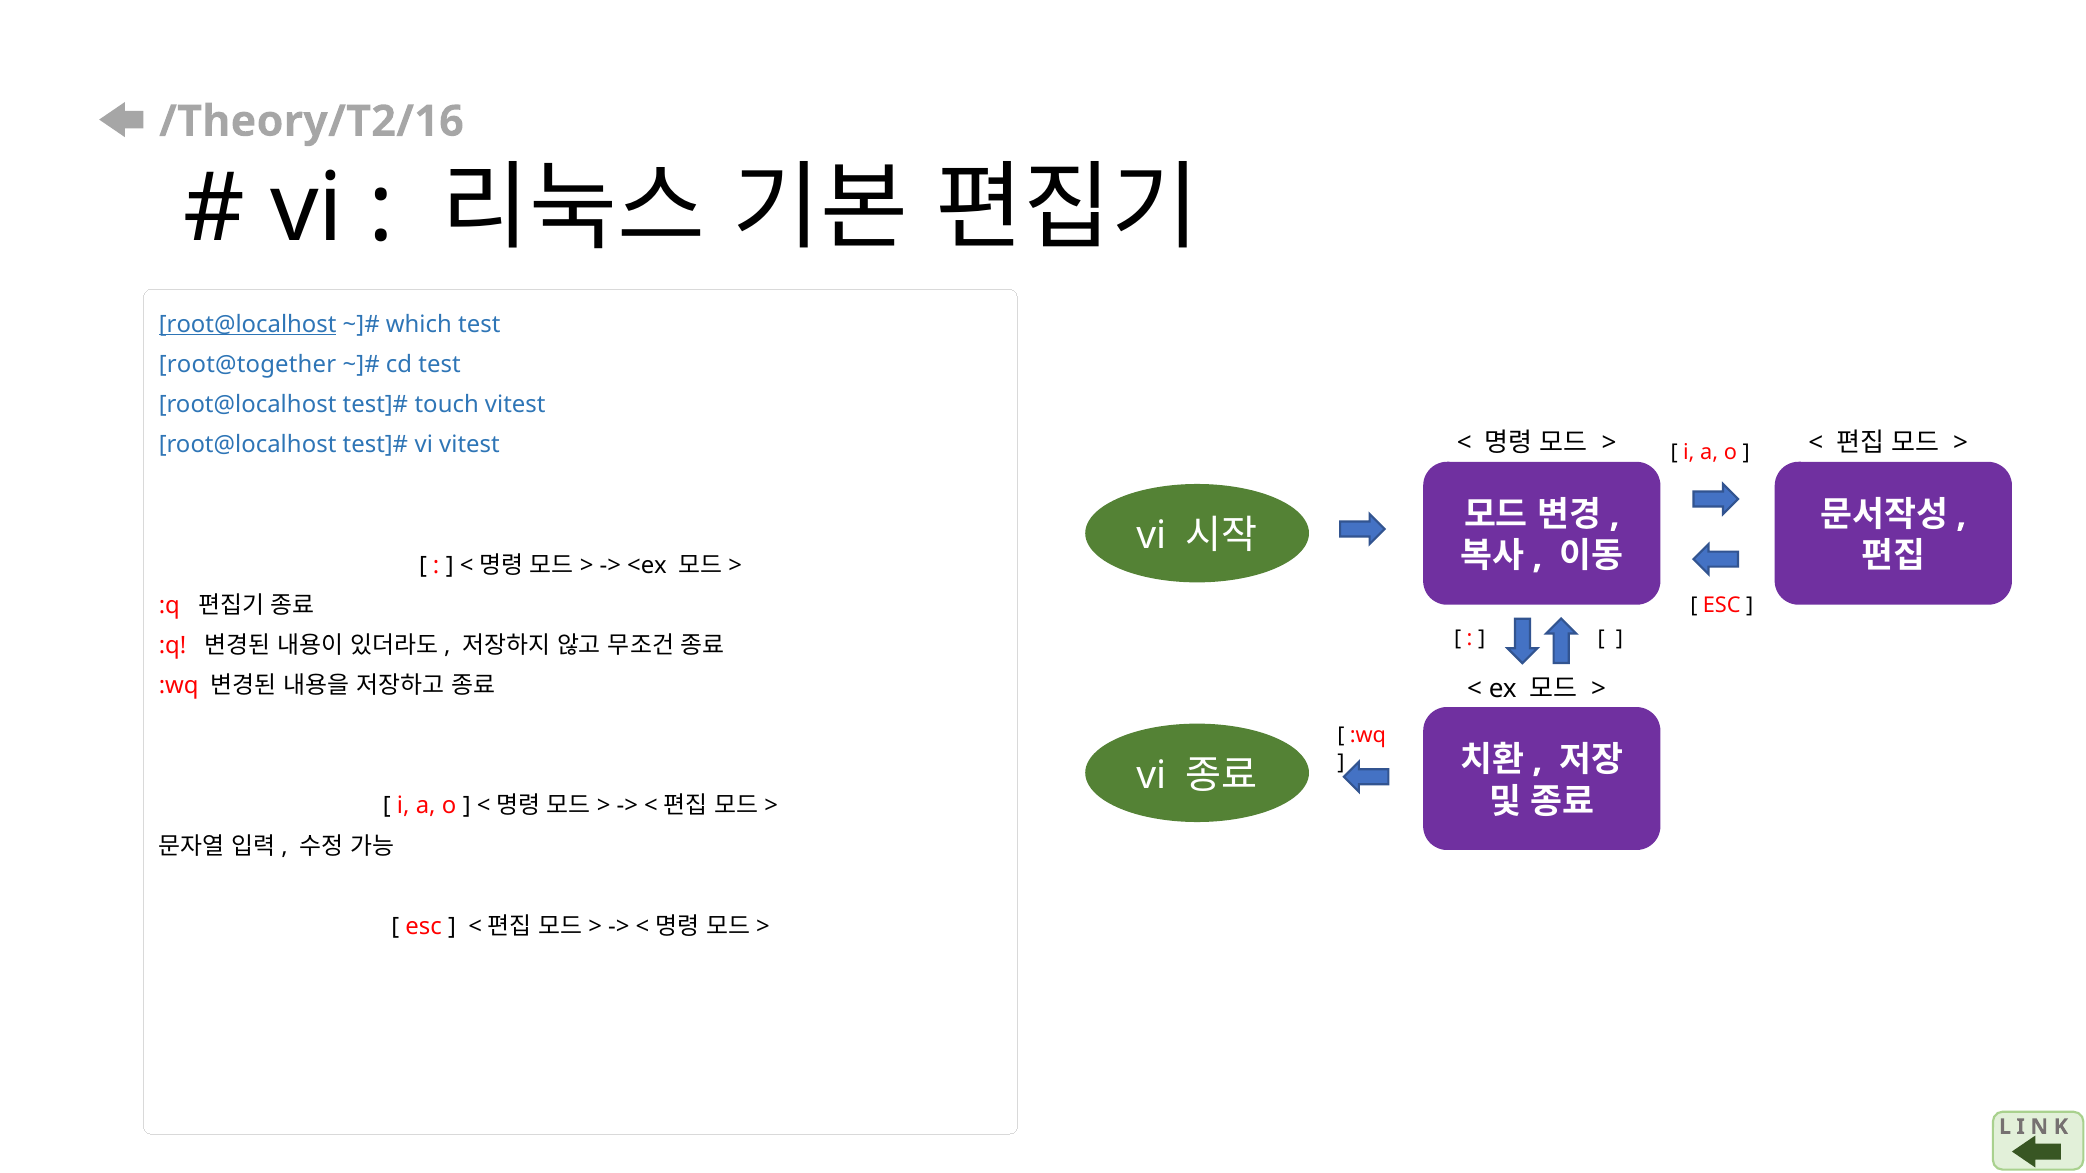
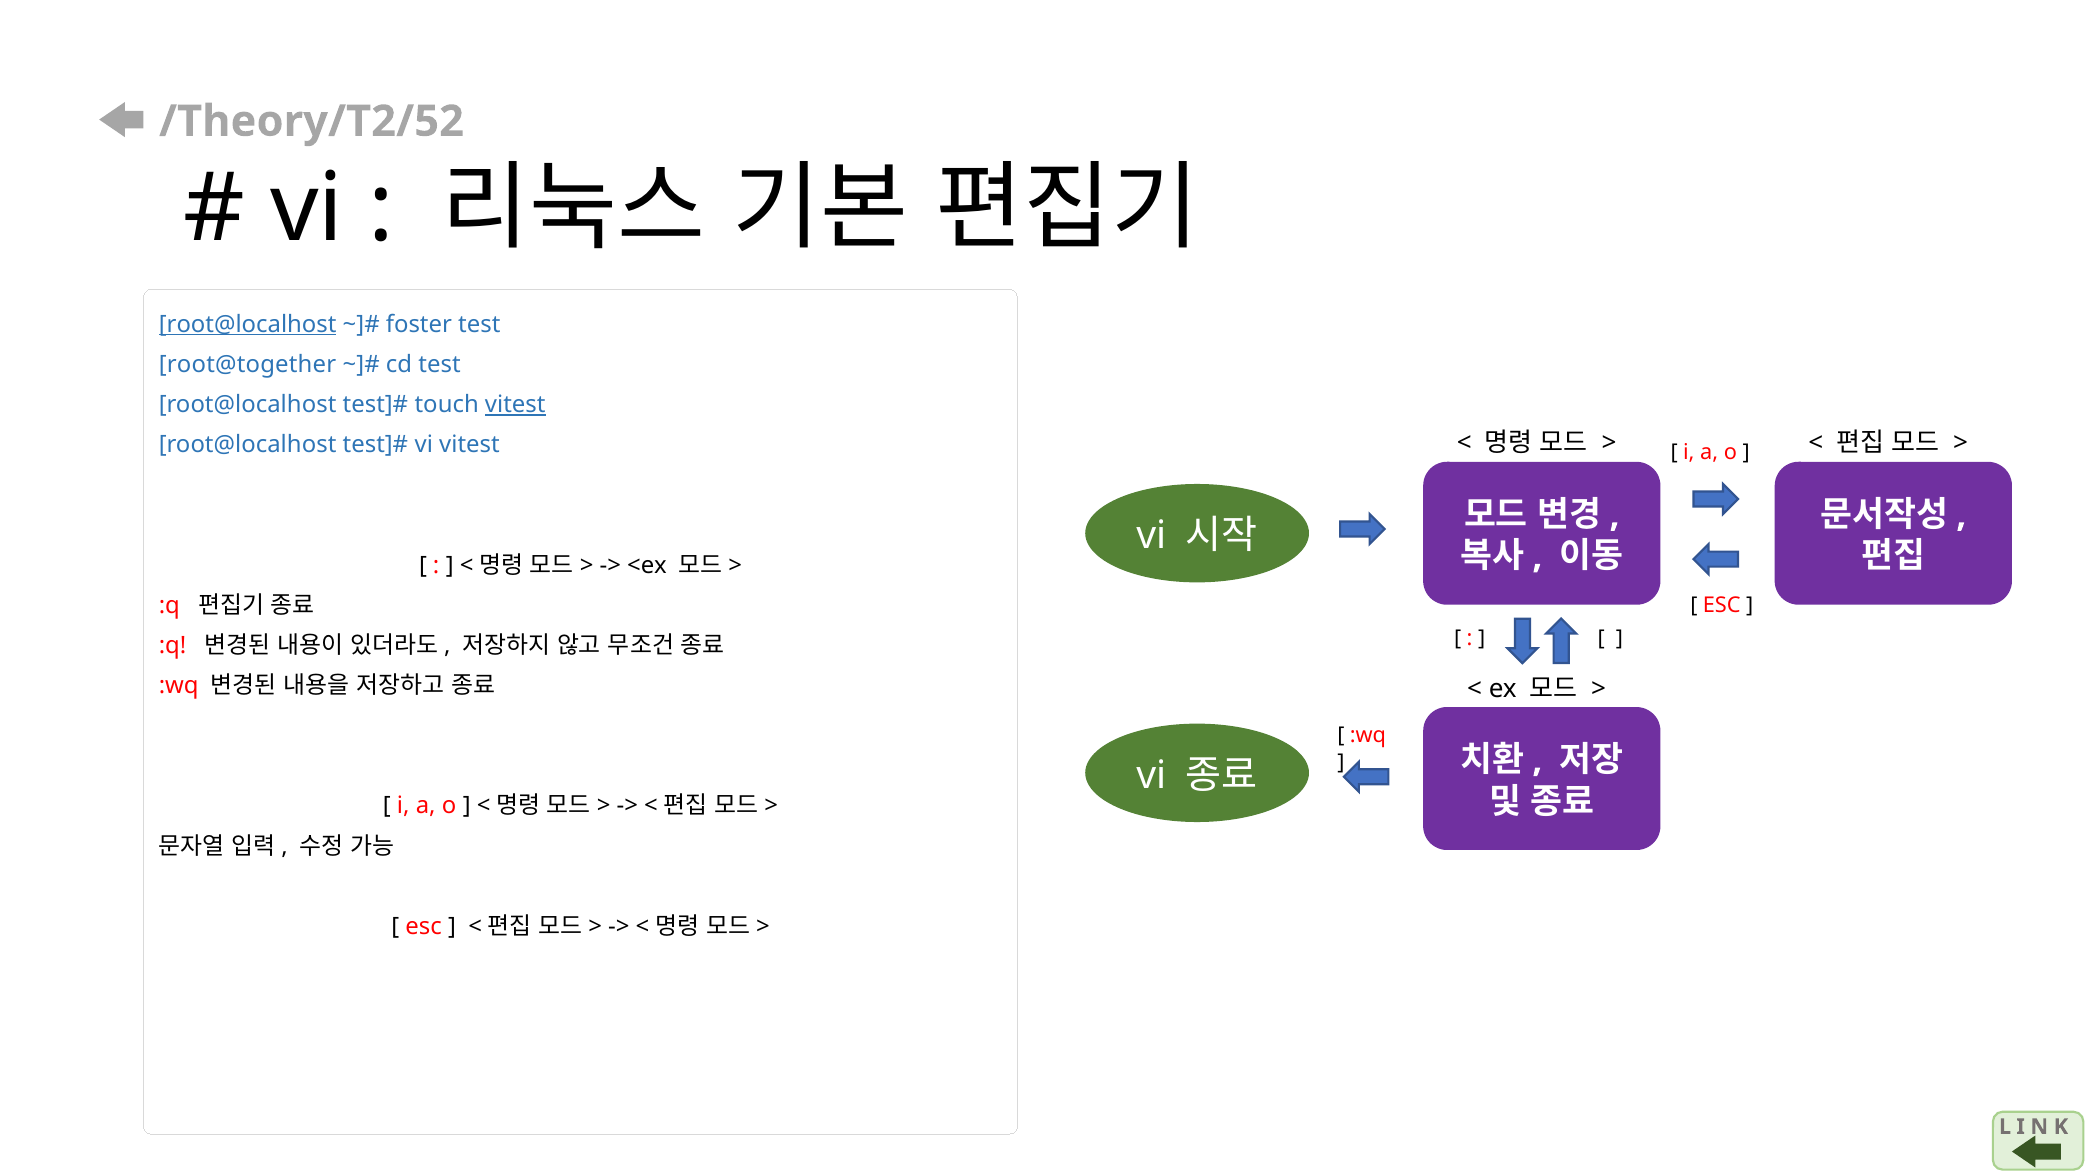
/Theory/T2/16: /Theory/T2/16 -> /Theory/T2/52 (311, 121)
which: which -> foster (419, 324)
vitest underline: none -> present (515, 405)
